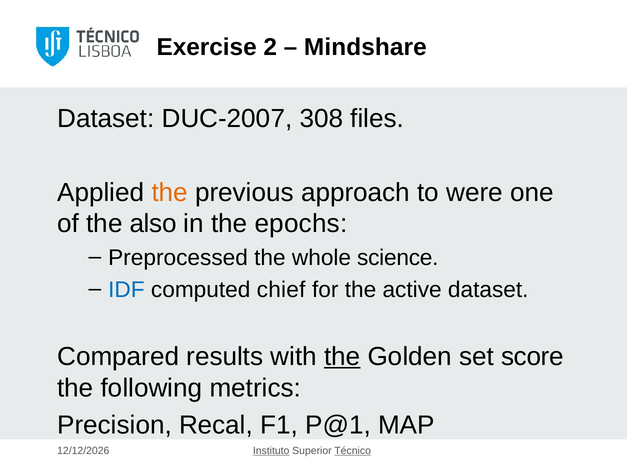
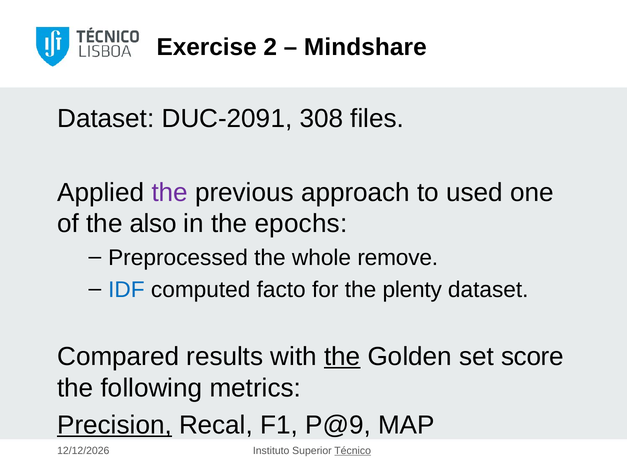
DUC-2007: DUC-2007 -> DUC-2091 (227, 119)
the colour: orange -> purple (170, 192)
were: were -> used (474, 192)
science: science -> remove (398, 258)
chief: chief -> facto (281, 290)
active: active -> plenty (412, 290)
Precision underline: none -> present (115, 425)
P@1: P@1 -> P@9 (338, 425)
Instituto underline: present -> none (271, 451)
